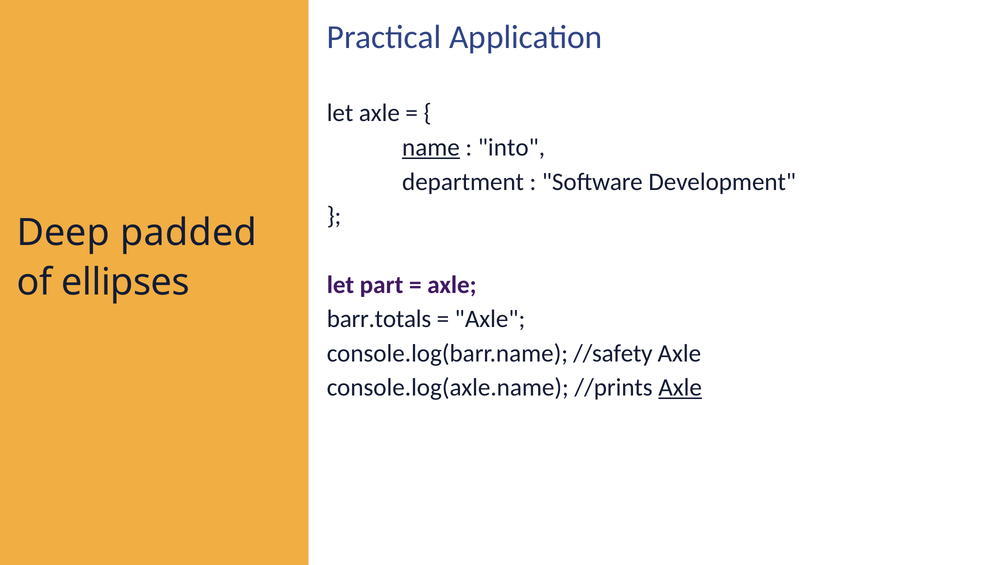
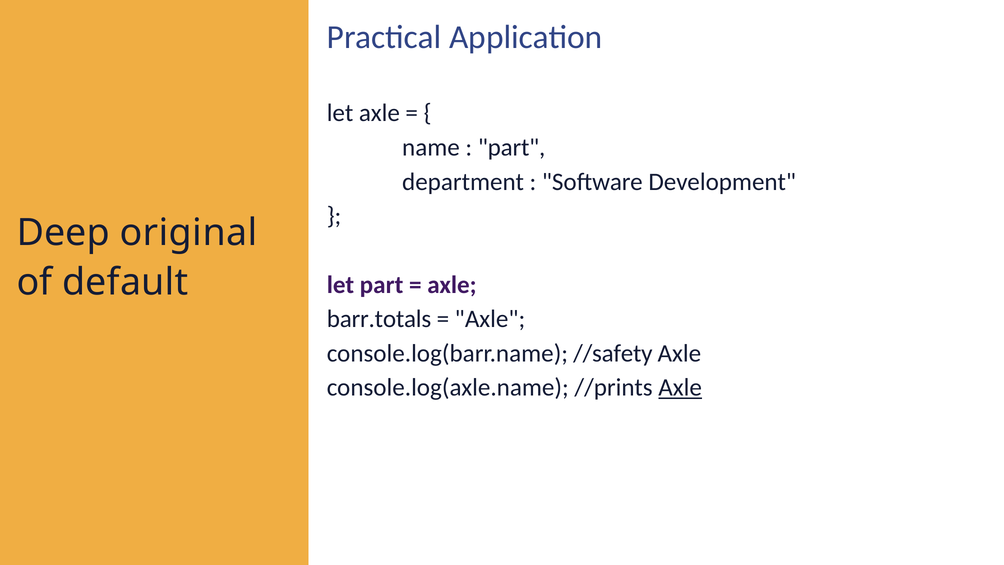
name underline: present -> none (431, 147)
into: into -> part (512, 147)
padded: padded -> original (189, 233)
ellipses: ellipses -> default (125, 282)
